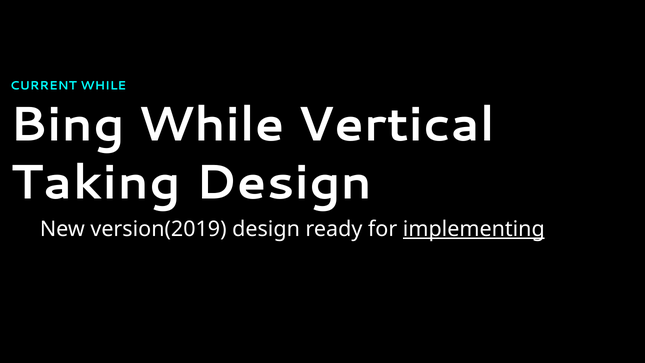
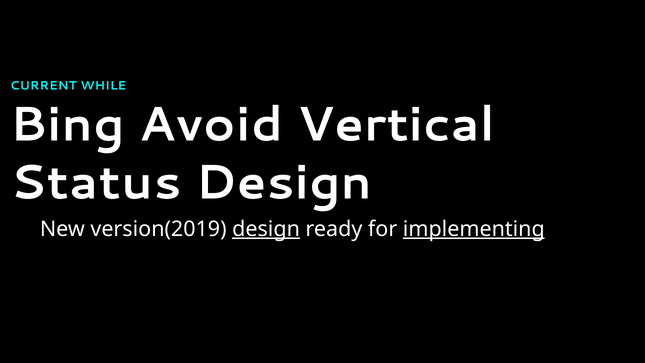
Bing While: While -> Avoid (211, 125)
Taking: Taking -> Status (96, 183)
design underline: none -> present (266, 229)
